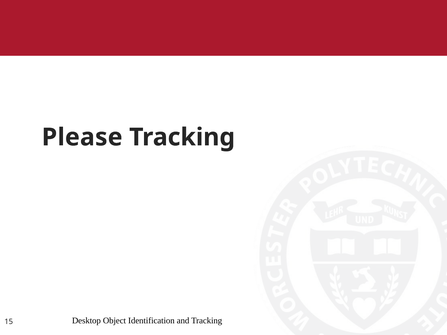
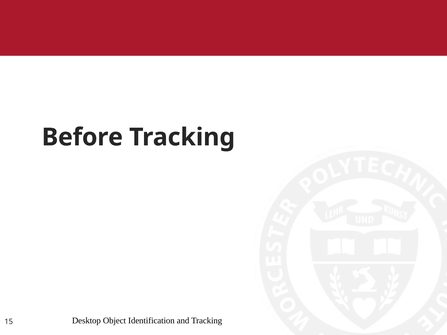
Please: Please -> Before (82, 137)
